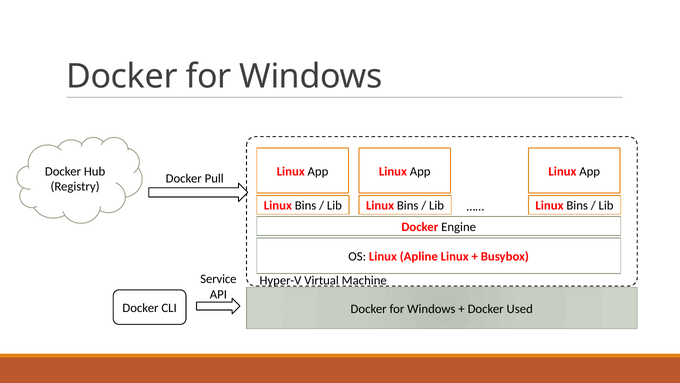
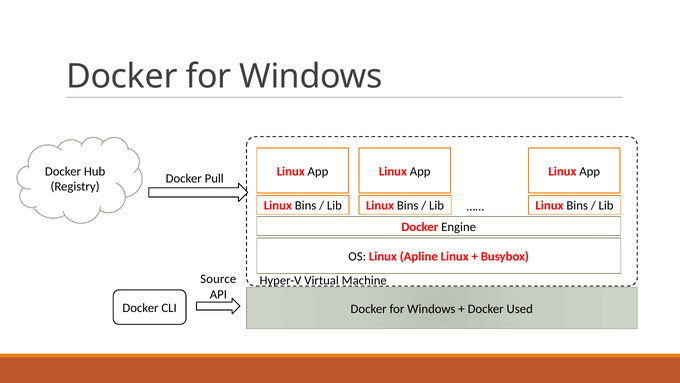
Service: Service -> Source (218, 279)
